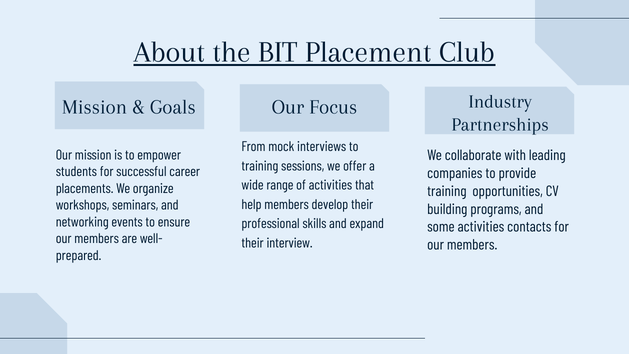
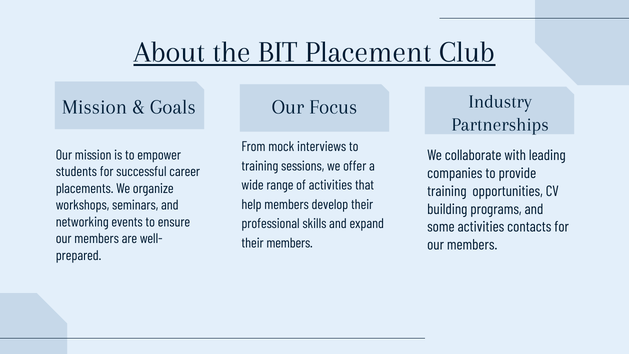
their interview: interview -> members (290, 243)
